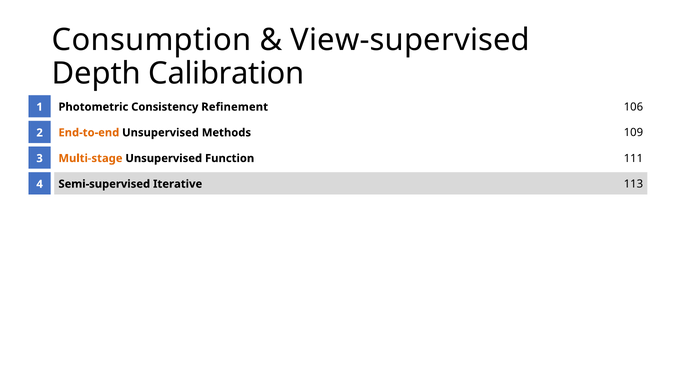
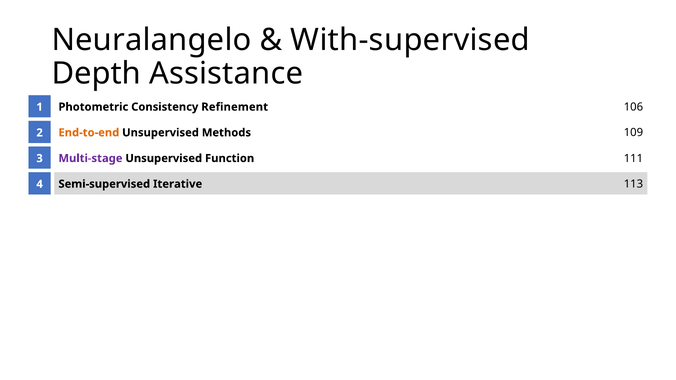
Consumption: Consumption -> Neuralangelo (152, 40)
View-supervised: View-supervised -> With-supervised (410, 40)
Calibration: Calibration -> Assistance (226, 74)
Multi-stage colour: orange -> purple (90, 158)
